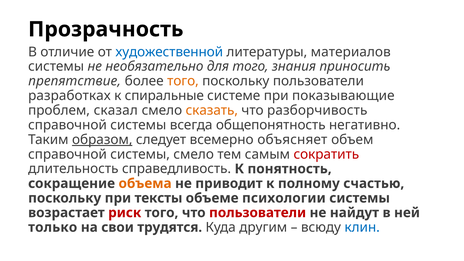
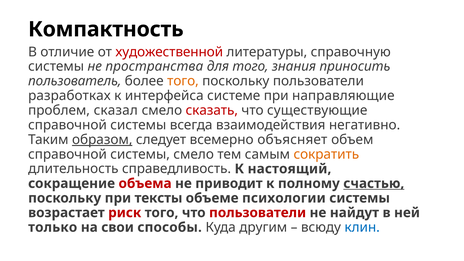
Прозрачность: Прозрачность -> Компактность (106, 29)
художественной colour: blue -> red (169, 52)
материалов: материалов -> справочную (351, 52)
необязательно: необязательно -> пространства (154, 67)
препятствие: препятствие -> пользователь (75, 81)
спиральные: спиральные -> интерфейса (164, 96)
показывающие: показывающие -> направляющие (343, 96)
сказать colour: orange -> red (212, 110)
разборчивость: разборчивость -> существующие (317, 110)
общепонятность: общепонятность -> взаимодействия (271, 125)
сократить colour: red -> orange (326, 154)
понятность: понятность -> настоящий (289, 169)
объема colour: orange -> red (145, 183)
счастью underline: none -> present (374, 183)
трудятся: трудятся -> способы (170, 227)
